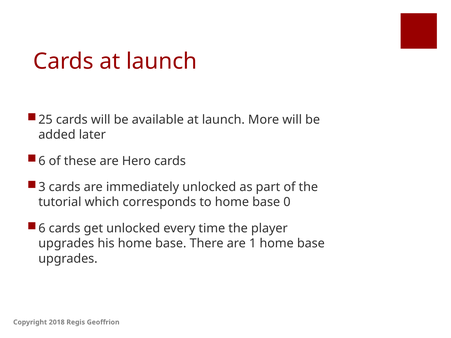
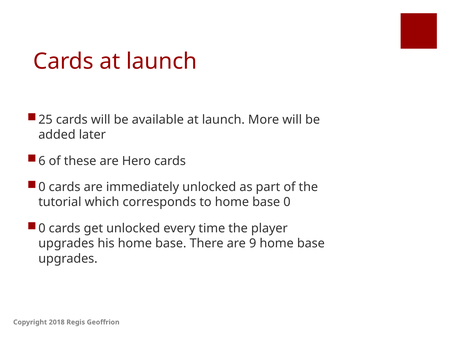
3: 3 -> 0 (42, 187)
6: 6 -> 0 (42, 229)
1: 1 -> 9 (253, 244)
